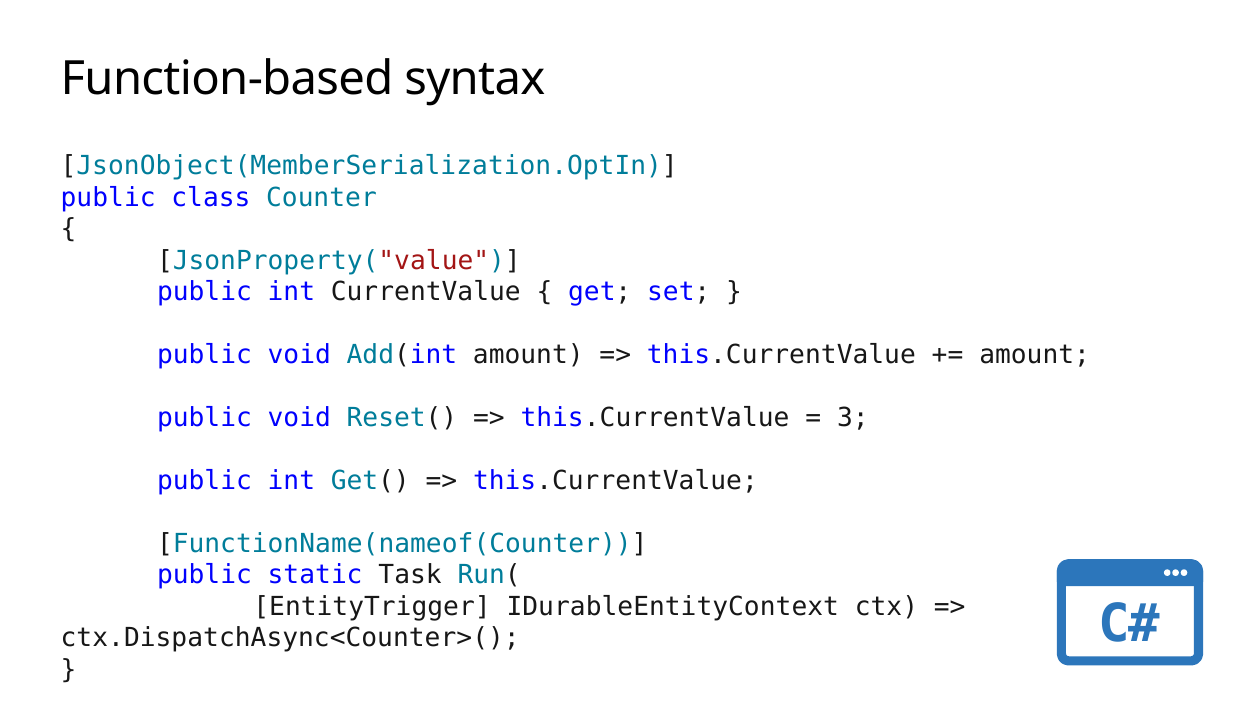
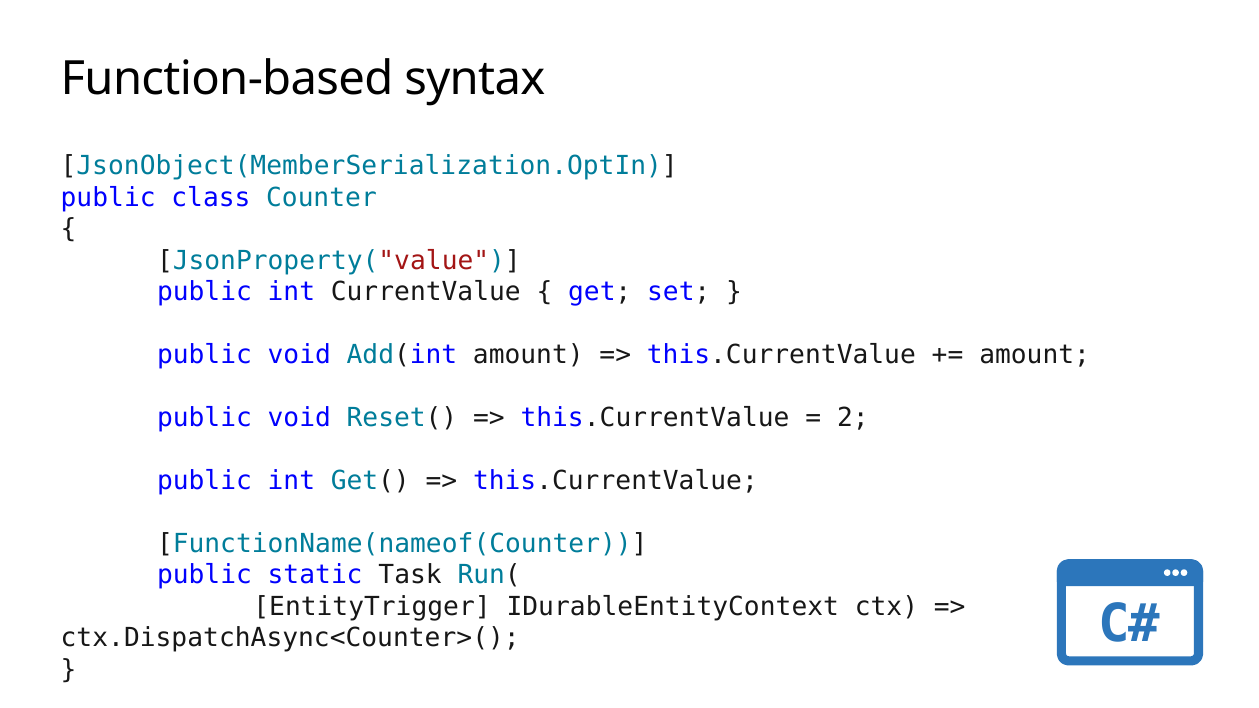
3: 3 -> 2 (853, 418)
